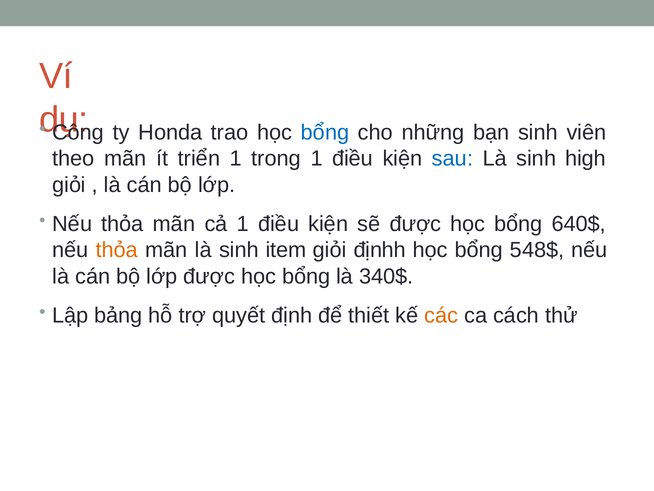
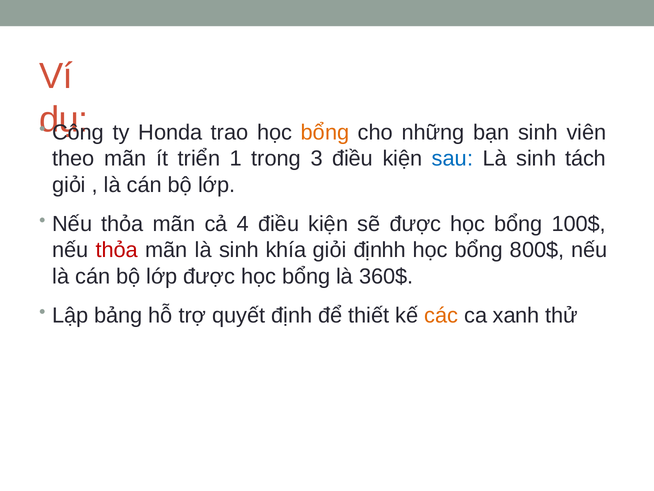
bổng colour: blue -> orange (325, 132)
trong 1: 1 -> 3 (317, 158)
high: high -> tách (586, 158)
cả 1: 1 -> 4 (243, 224)
640$: 640$ -> 100$ (579, 224)
thỏa colour: orange -> red (117, 250)
item: item -> khía (286, 250)
548$: 548$ -> 800$ (537, 250)
340$: 340$ -> 360$ (386, 276)
cách: cách -> xanh (516, 315)
